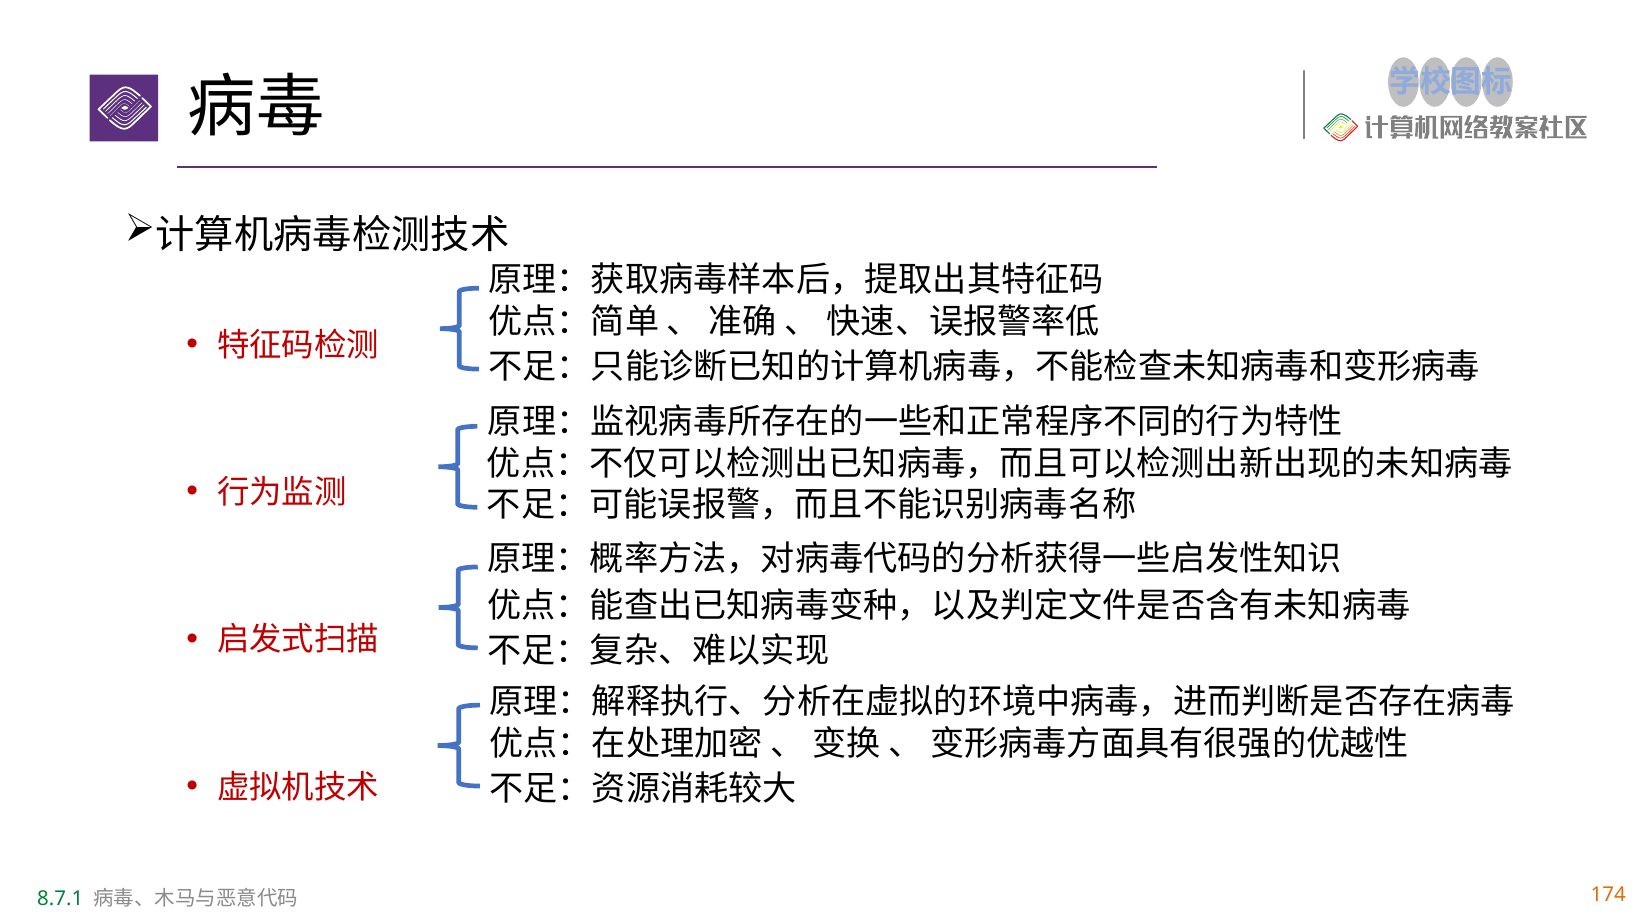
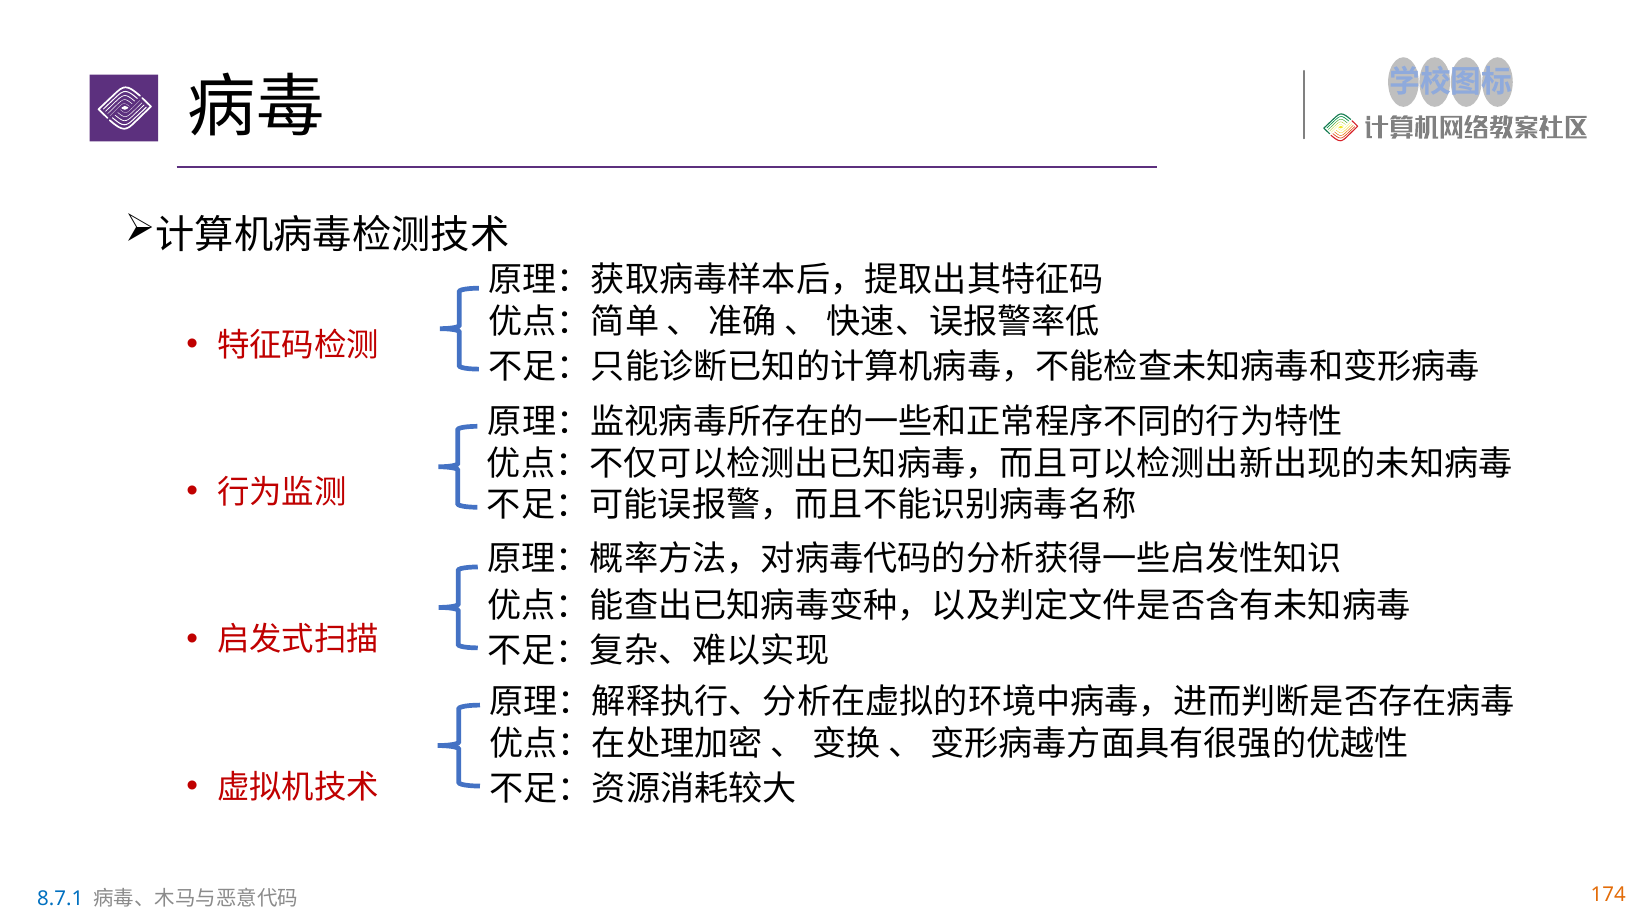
8.7.1 colour: green -> blue (60, 899)
